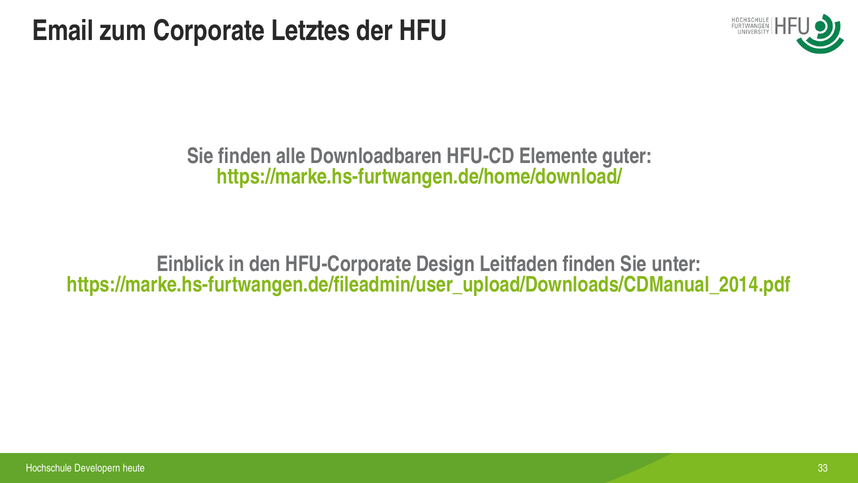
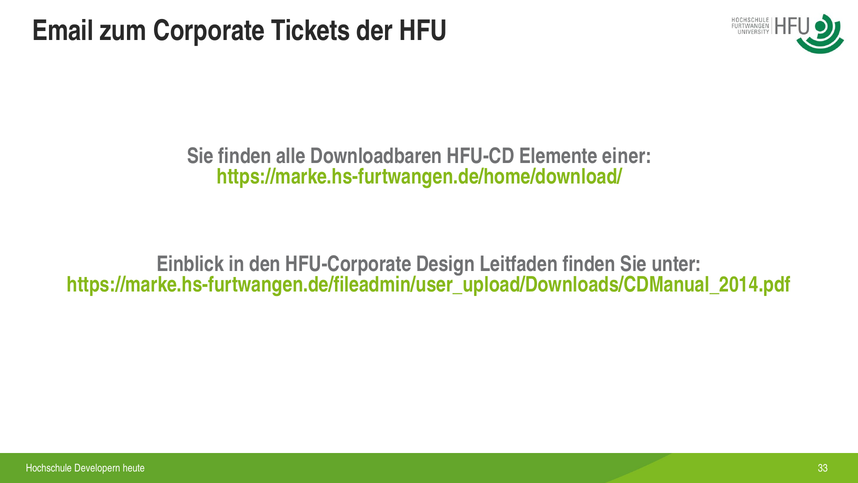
Letztes: Letztes -> Tickets (311, 31)
guter: guter -> einer (627, 156)
